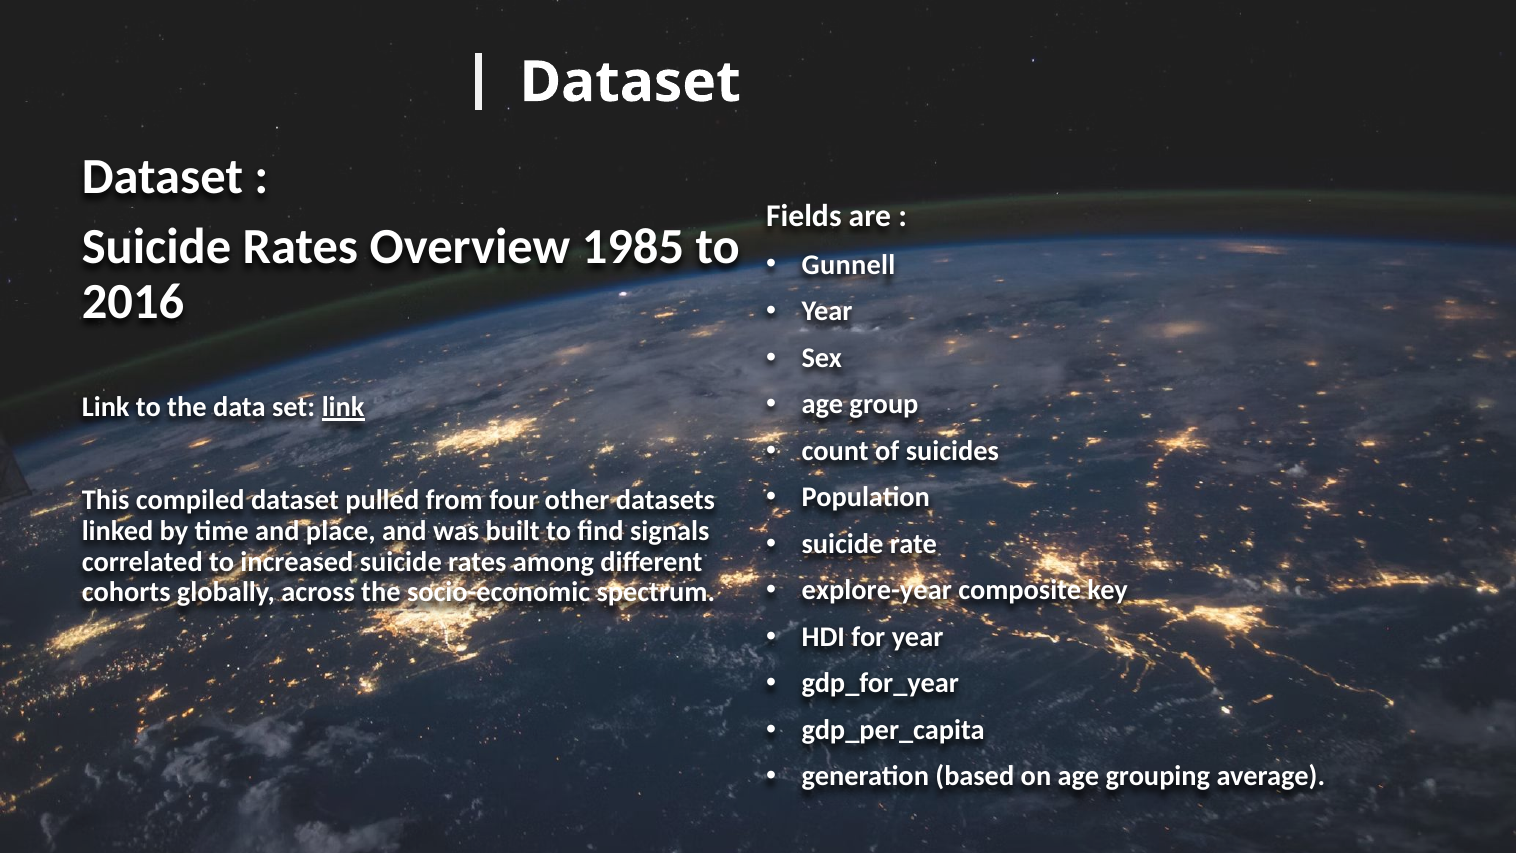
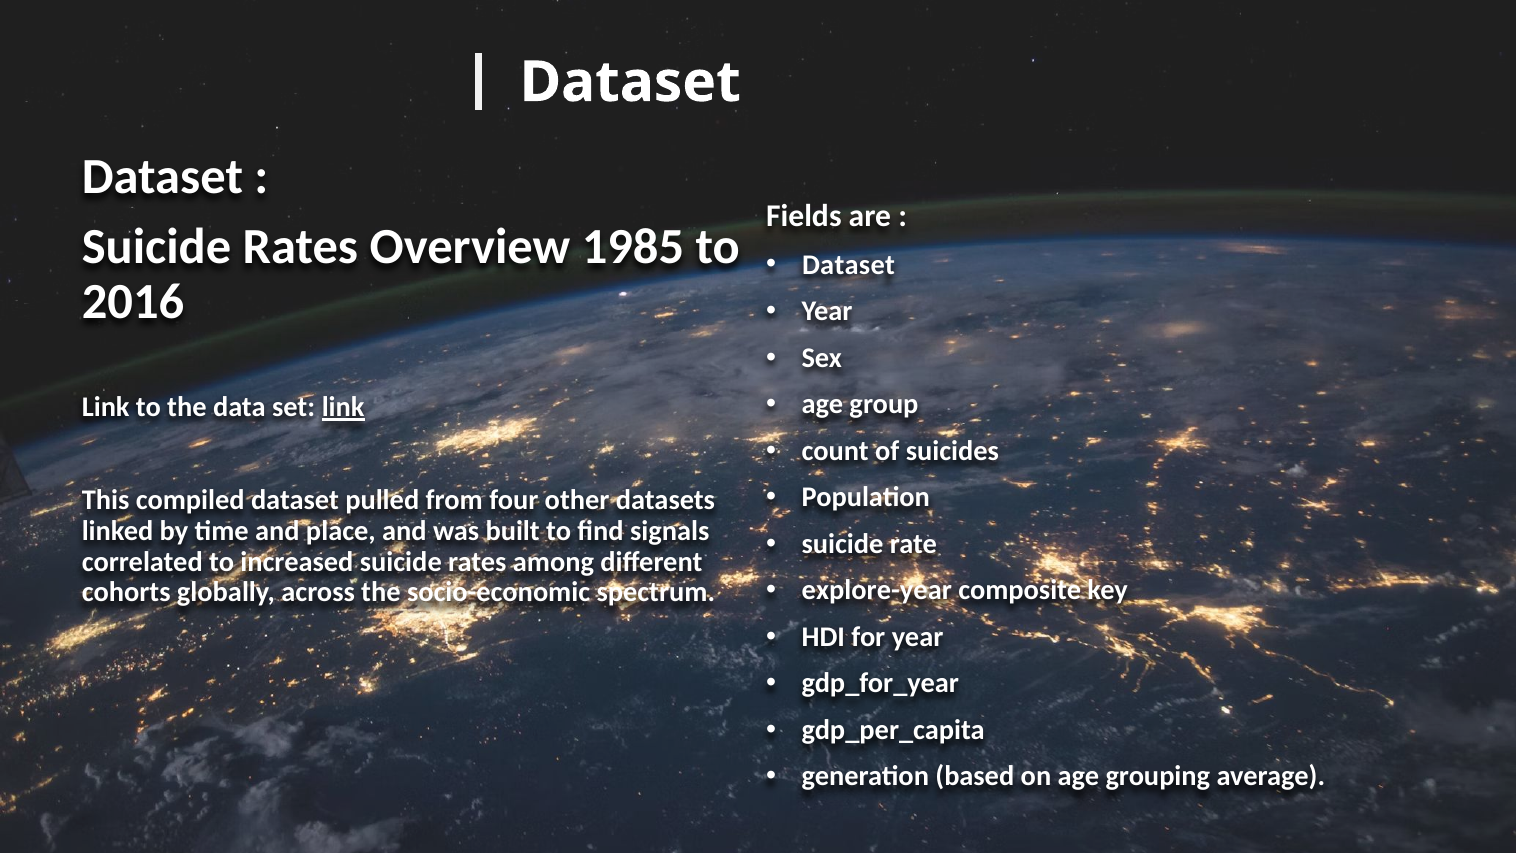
Gunnell: Gunnell -> Dataset (849, 265)
